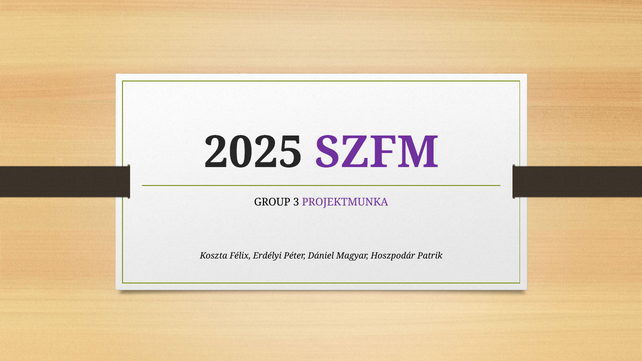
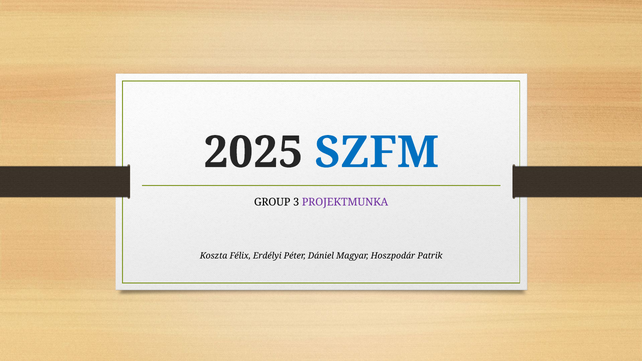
SZFM colour: purple -> blue (377, 153)
